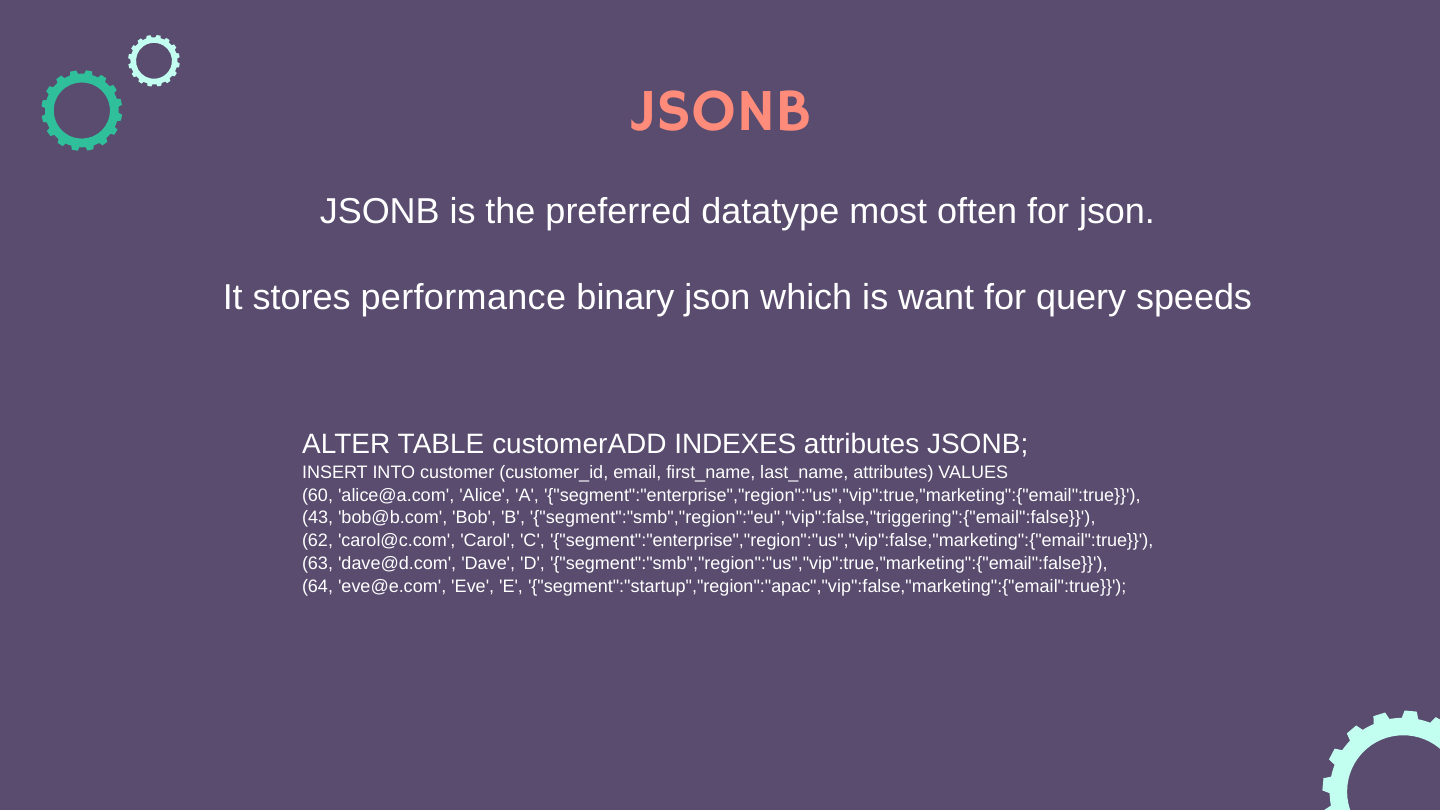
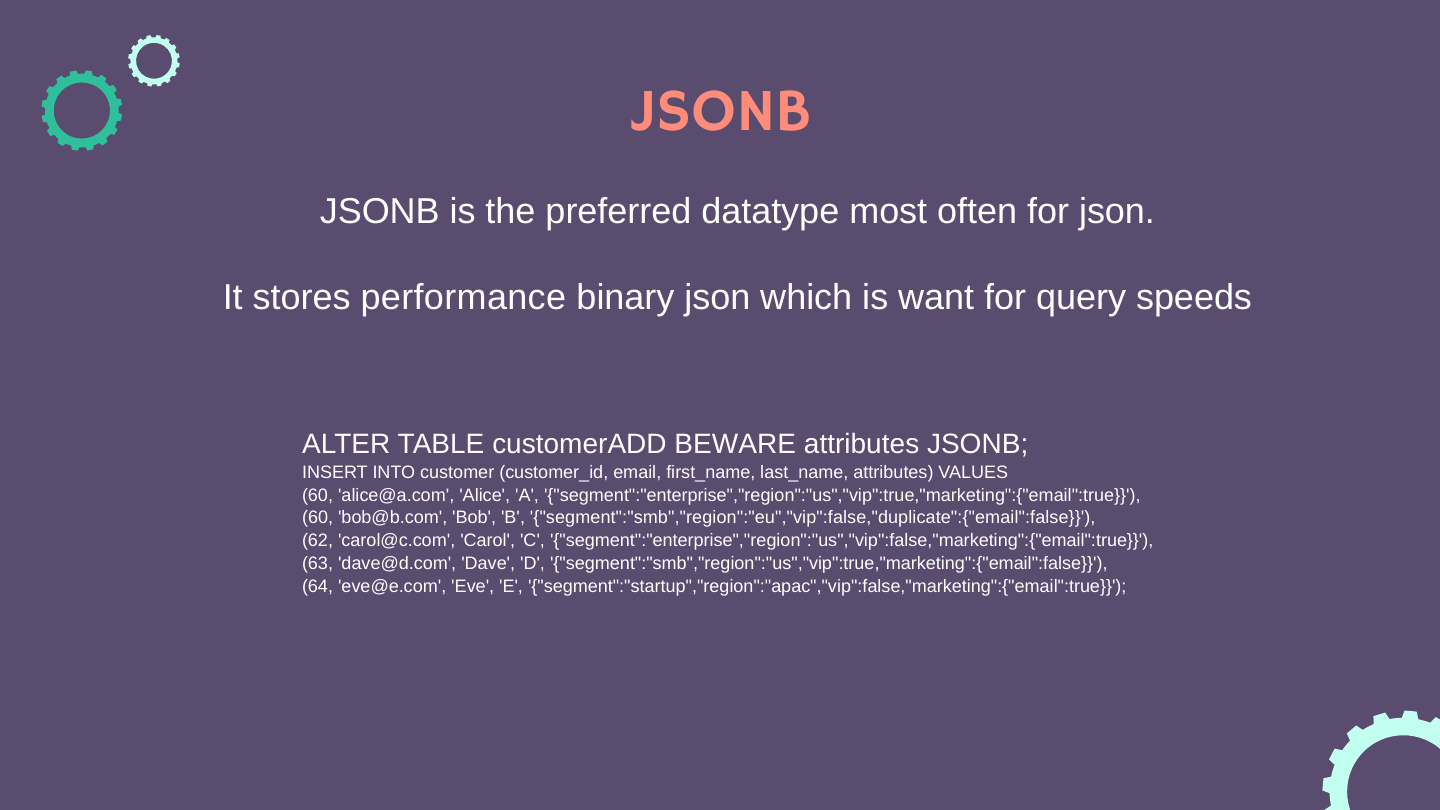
INDEXES: INDEXES -> BEWARE (735, 444)
43: 43 -> 60 (318, 518)
segment":"smb","region":"eu","vip":false,"triggering":{"email":false: segment":"smb","region":"eu","vip":false,"triggering":{"email":false -> segment":"smb","region":"eu","vip":false,"duplicate":{"email":false (813, 518)
